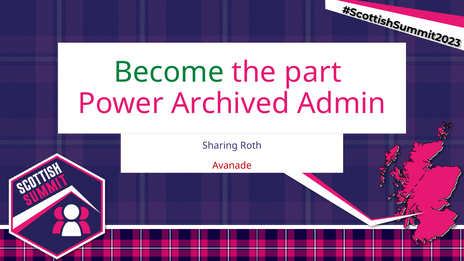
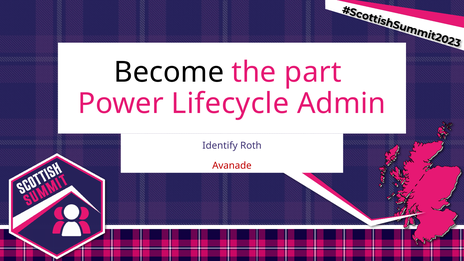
Become colour: green -> black (169, 72)
Archived: Archived -> Lifecycle (230, 104)
Sharing: Sharing -> Identify (220, 146)
